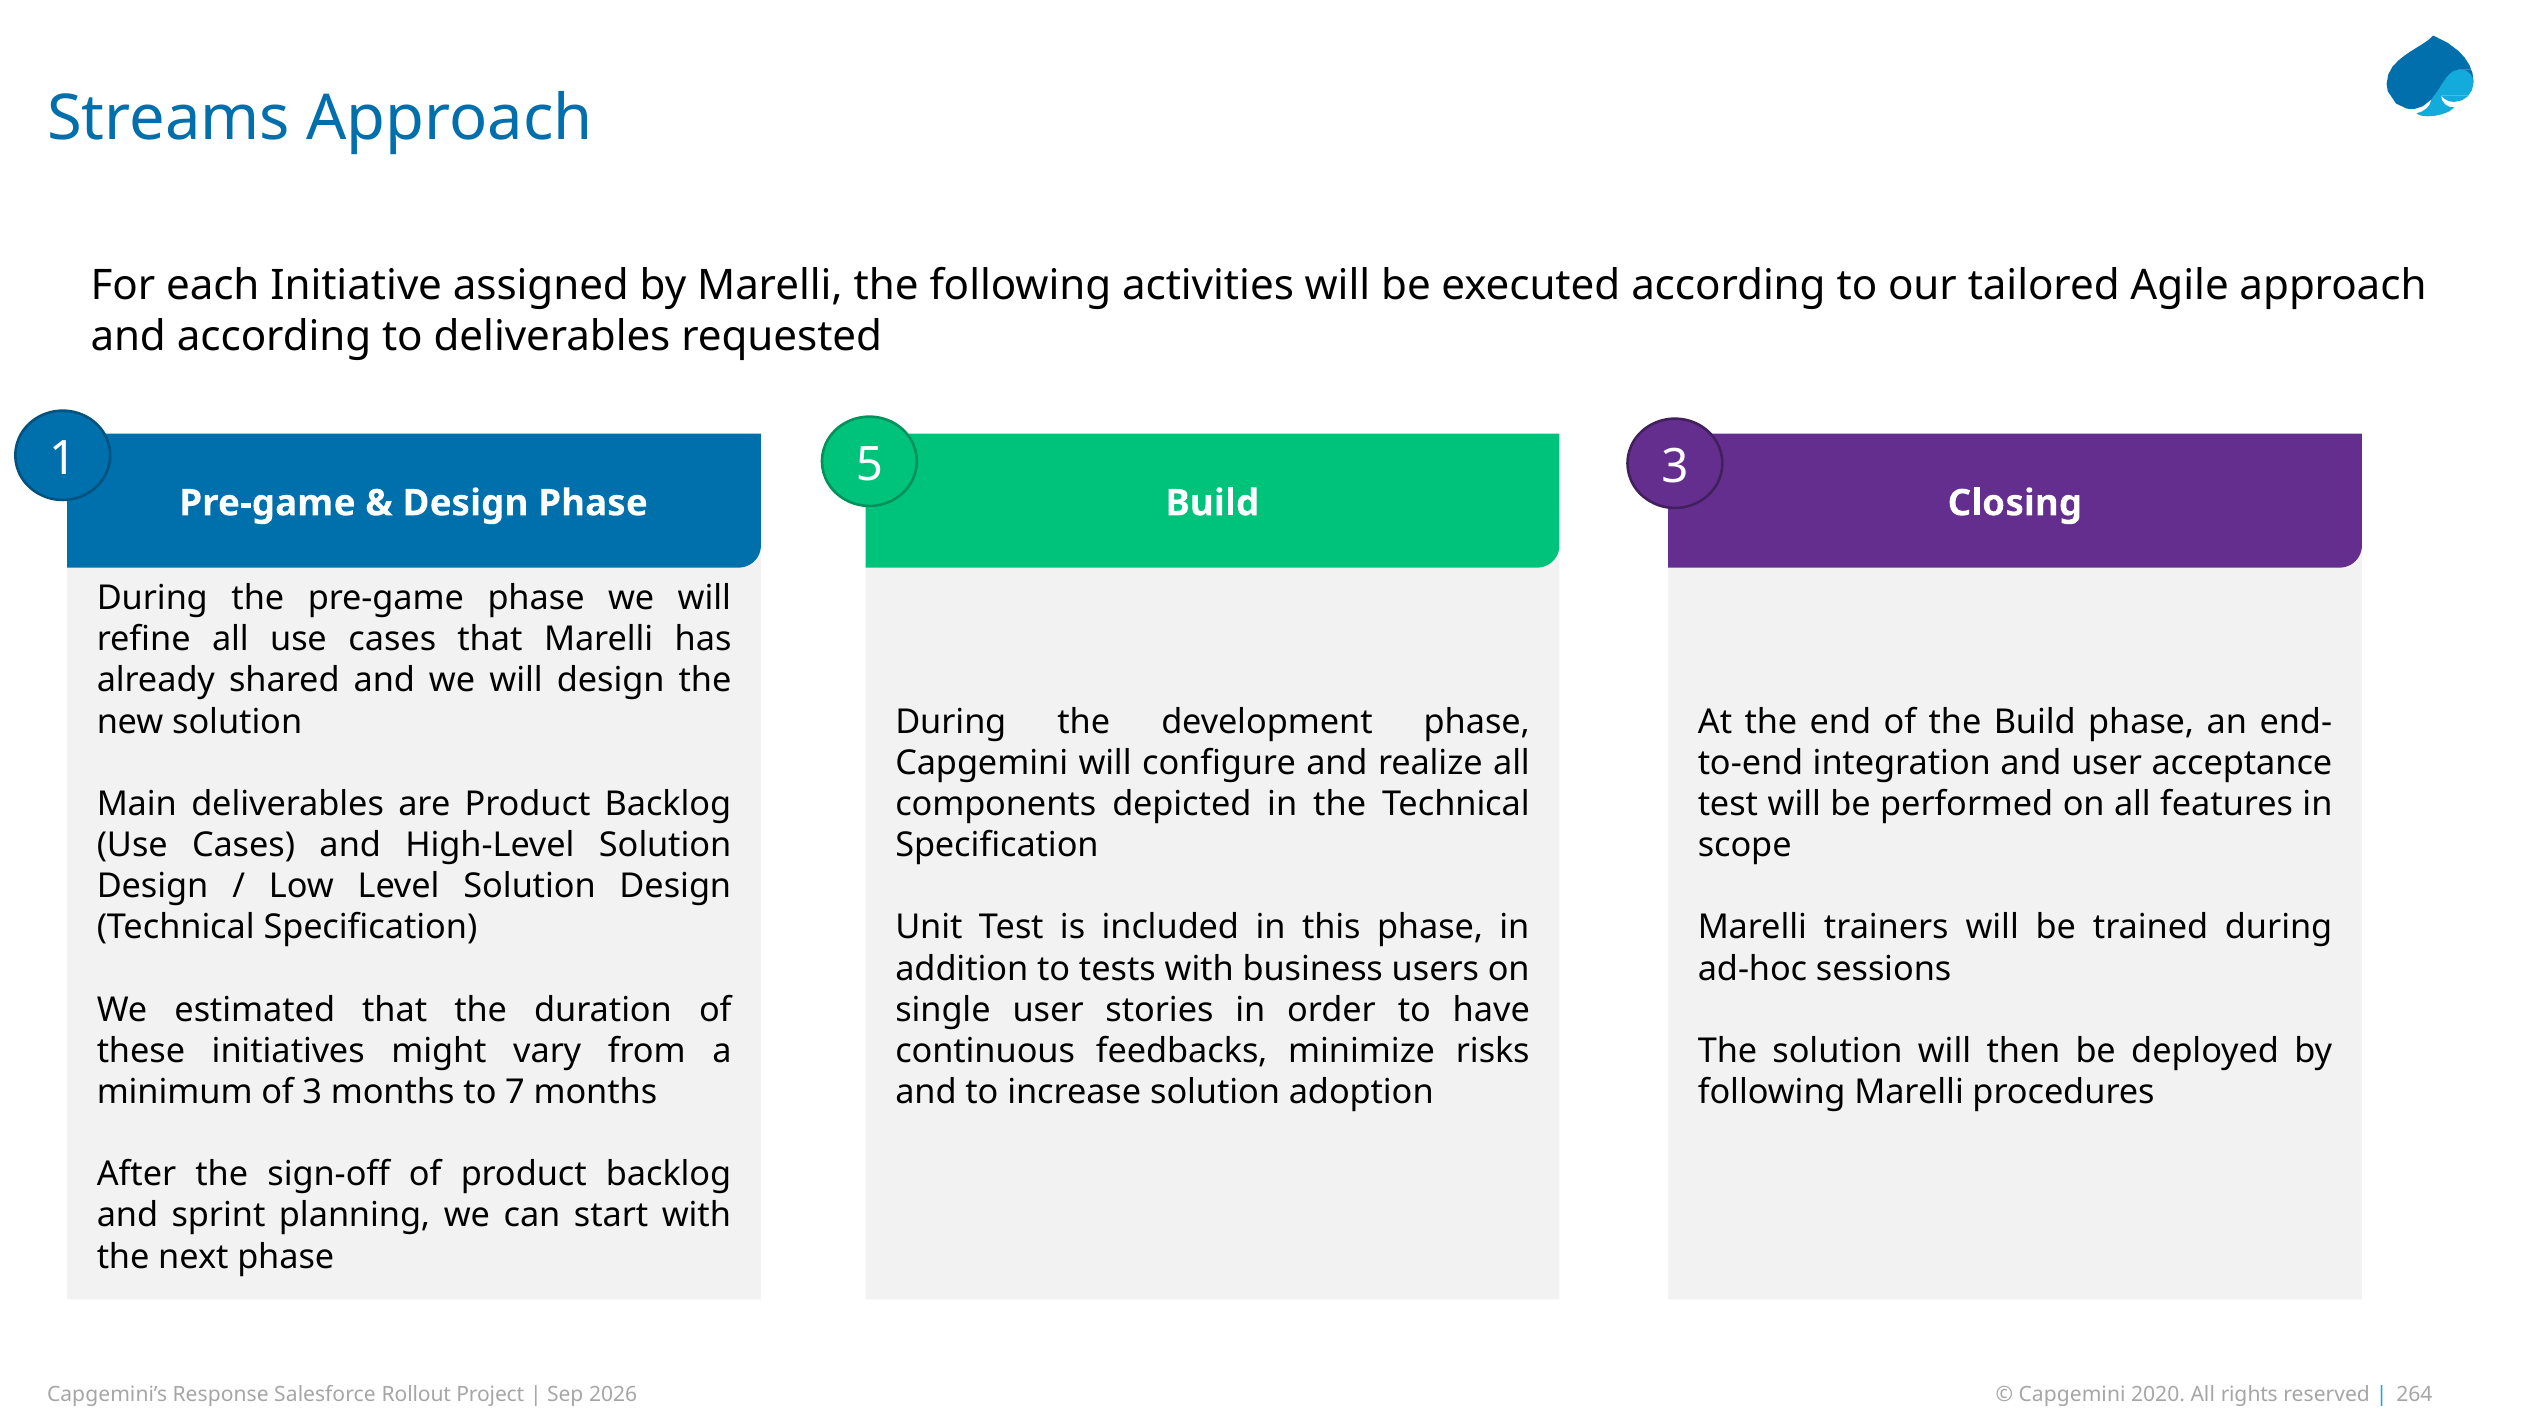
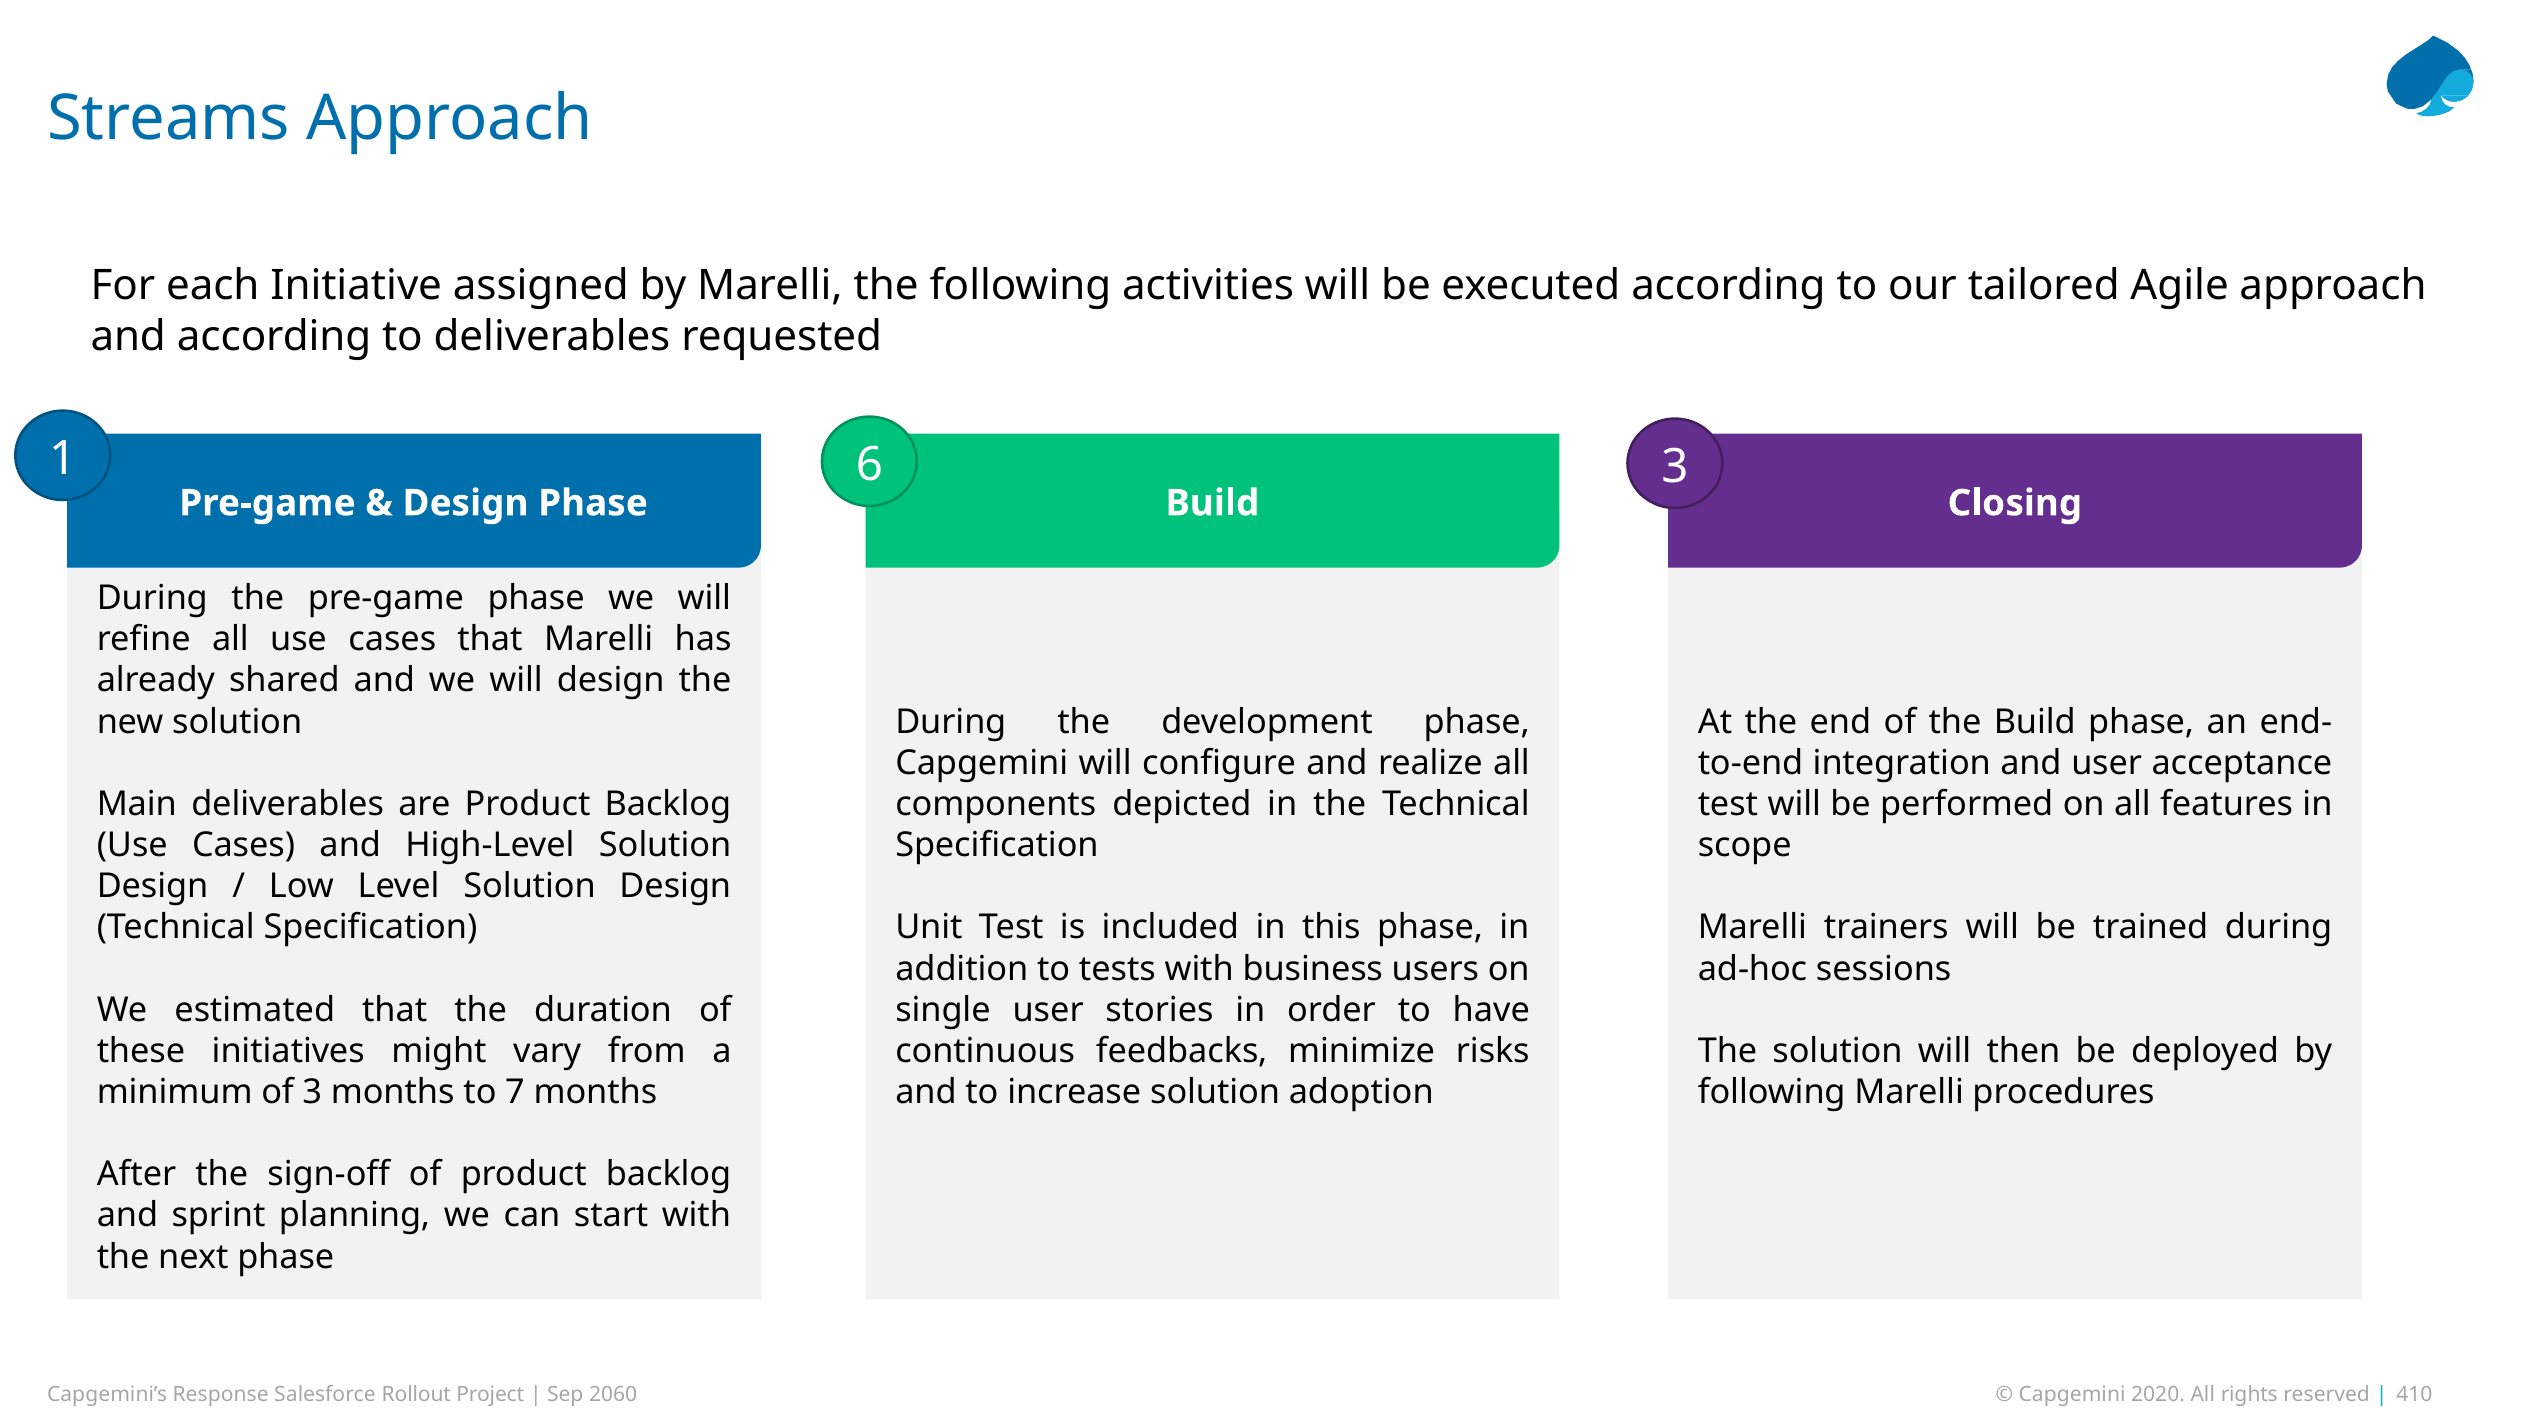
5: 5 -> 6 (869, 465)
2026: 2026 -> 2060 (613, 1394)
264: 264 -> 410 (2414, 1394)
